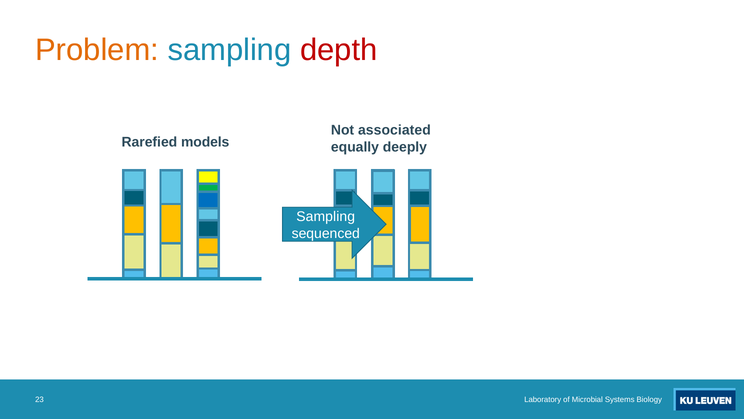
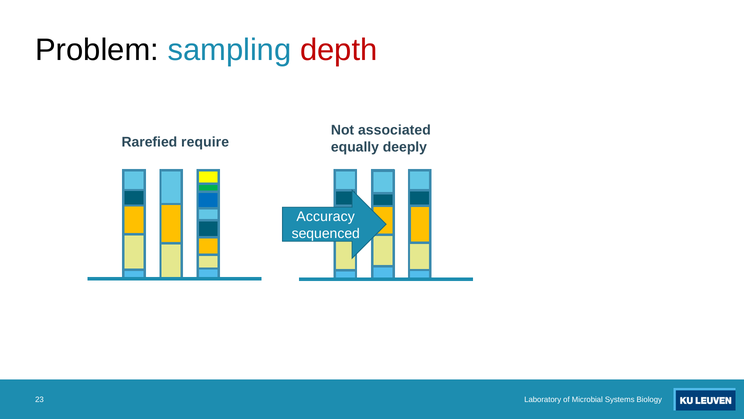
Problem colour: orange -> black (97, 50)
models: models -> require (205, 142)
Sampling: Sampling -> Accuracy (326, 217)
